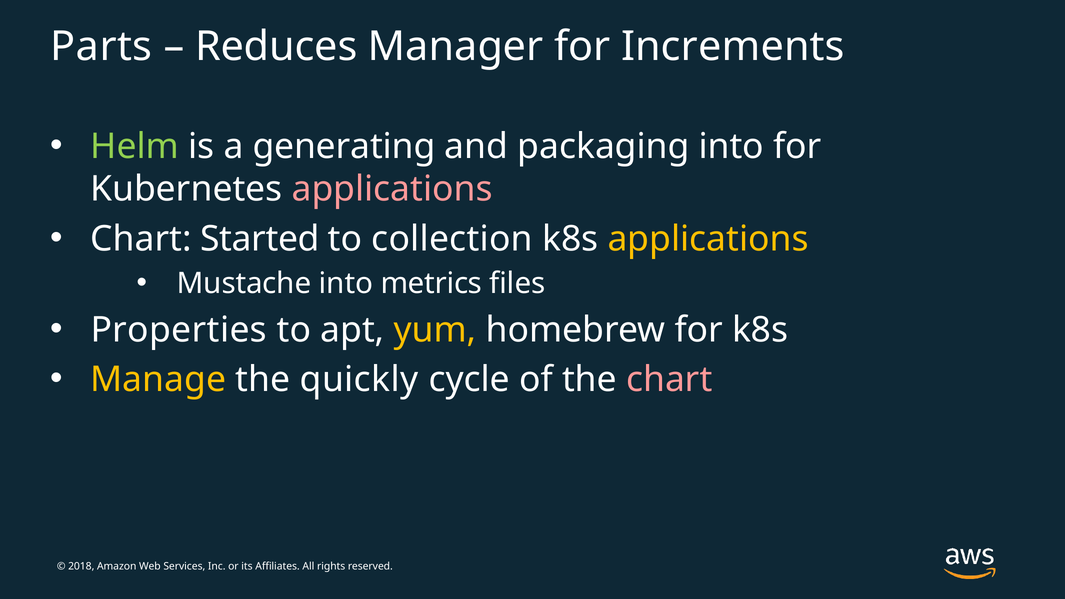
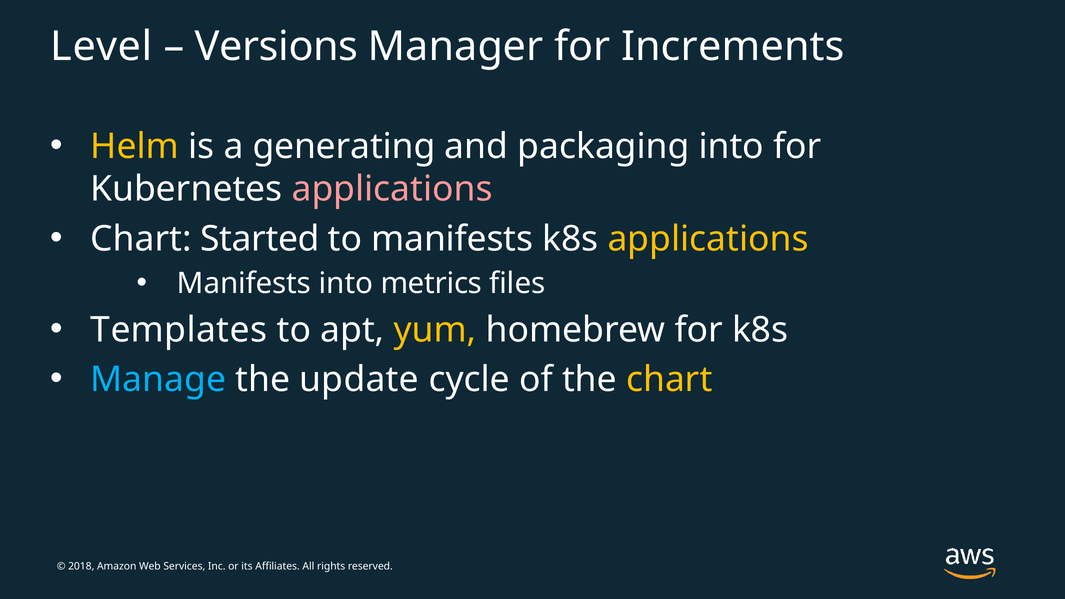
Parts: Parts -> Level (101, 46)
Reduces: Reduces -> Versions (276, 46)
Helm colour: light green -> yellow (135, 147)
to collection: collection -> manifests (452, 239)
Mustache: Mustache -> Manifests (244, 284)
Properties: Properties -> Templates (179, 330)
Manage colour: yellow -> light blue (158, 380)
quickly: quickly -> update (359, 380)
chart colour: pink -> yellow (669, 380)
